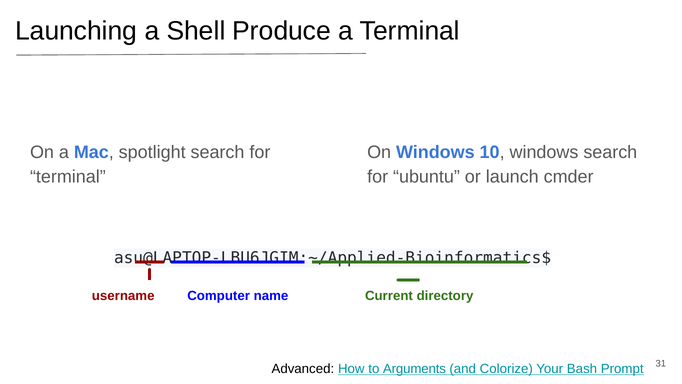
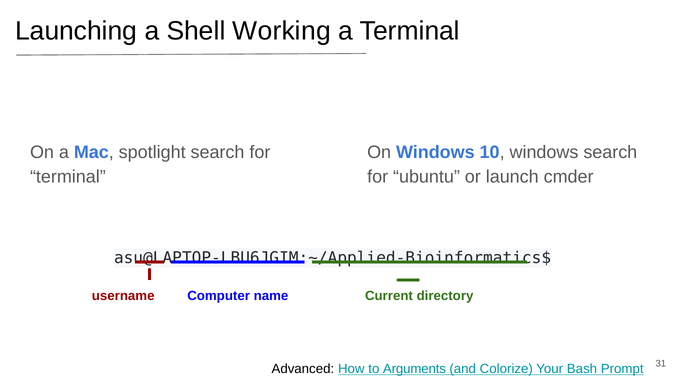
Produce: Produce -> Working (282, 31)
